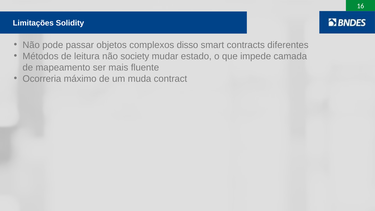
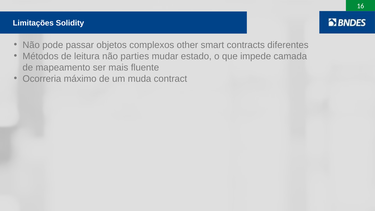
disso: disso -> other (187, 45)
society: society -> parties (135, 56)
